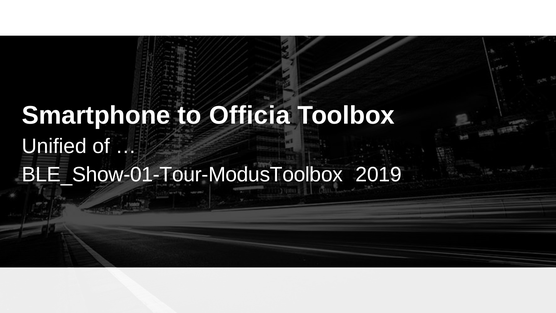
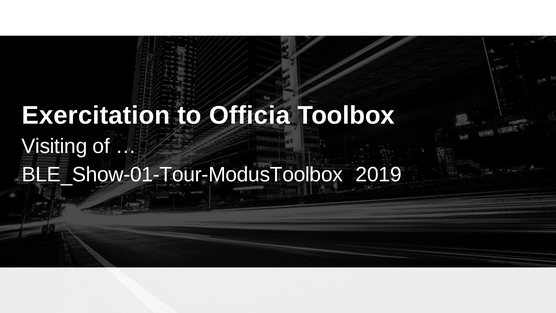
Smartphone: Smartphone -> Exercitation (96, 115)
Unified: Unified -> Visiting (54, 146)
